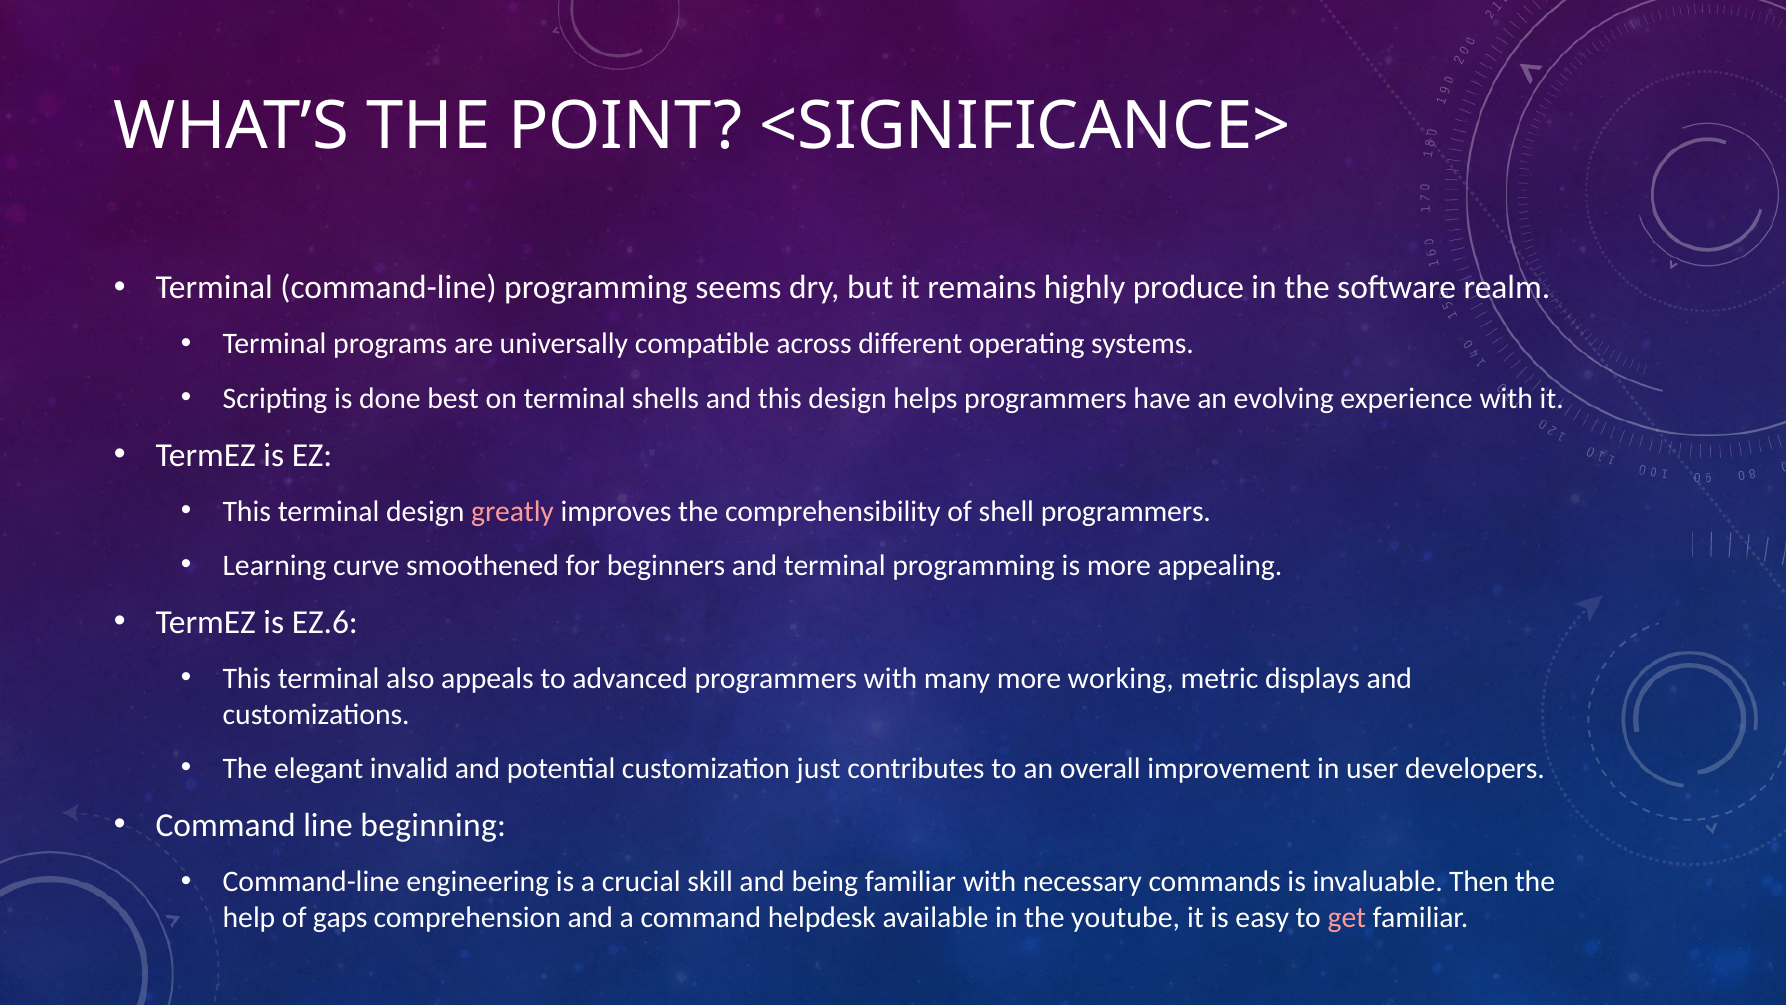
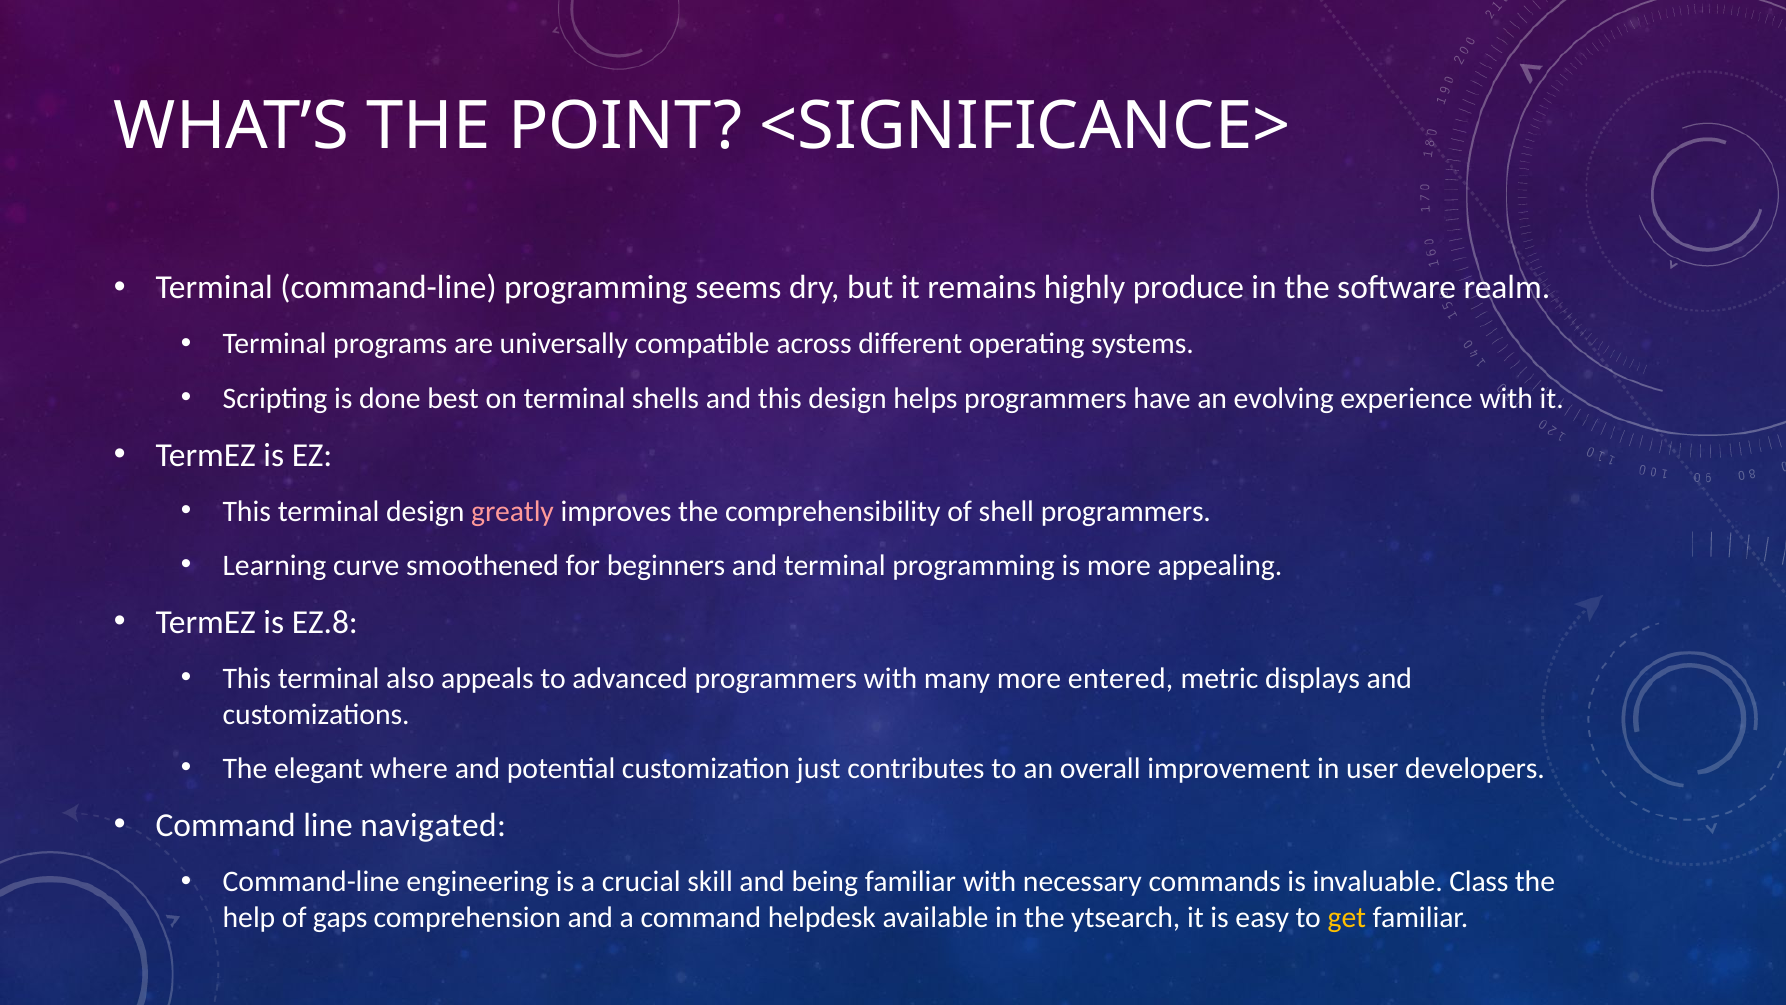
EZ.6: EZ.6 -> EZ.8 (325, 622)
working: working -> entered (1121, 679)
invalid: invalid -> where (409, 769)
beginning: beginning -> navigated (433, 825)
Then: Then -> Class (1479, 882)
youtube: youtube -> ytsearch (1126, 917)
get colour: pink -> yellow (1347, 917)
